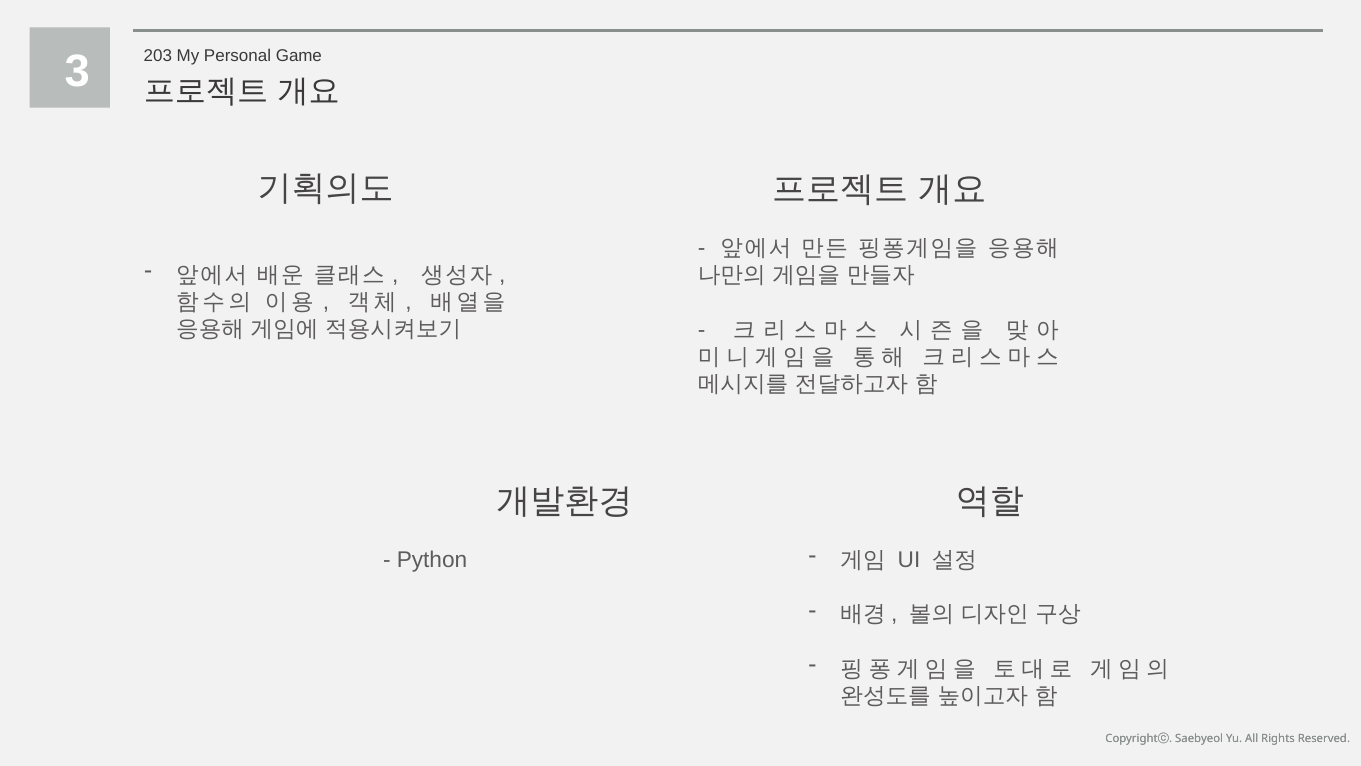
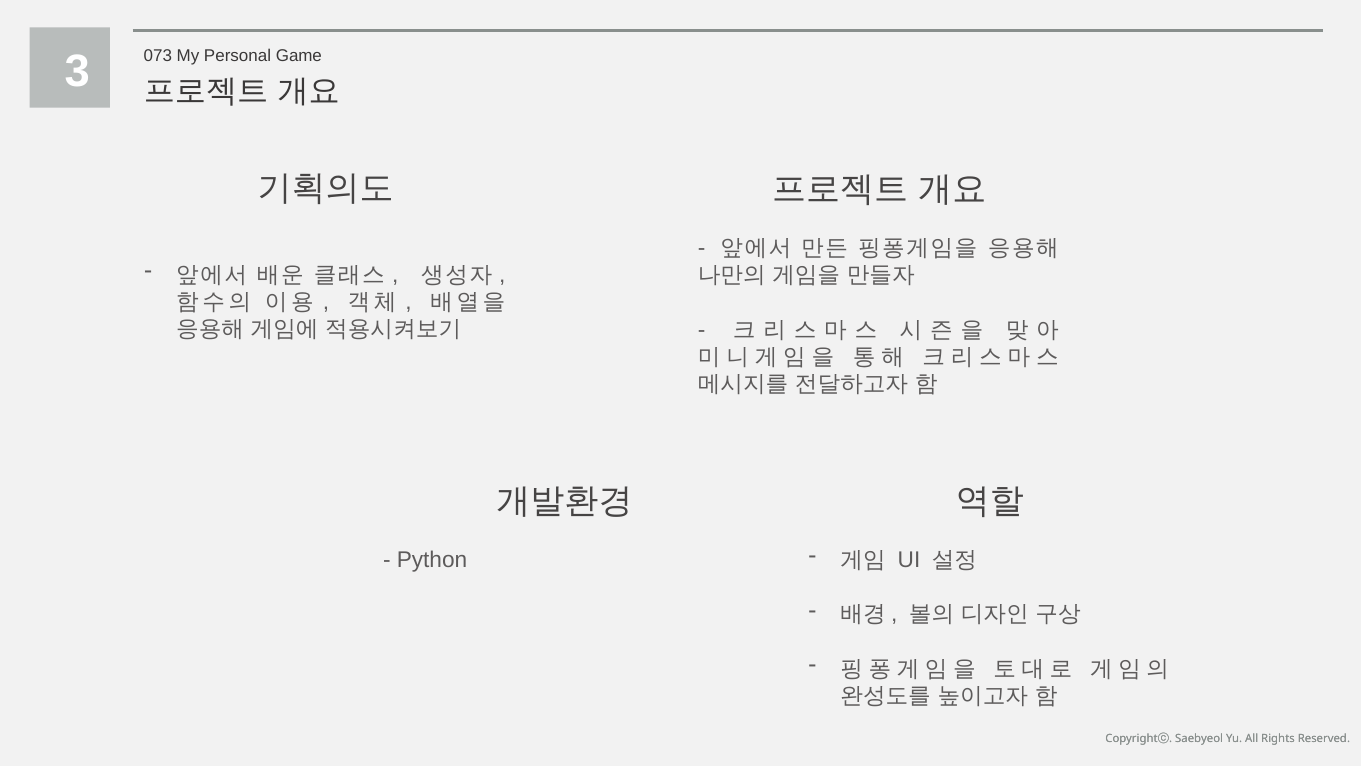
203: 203 -> 073 (158, 56)
